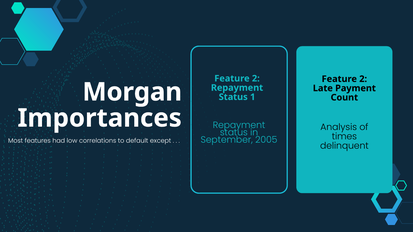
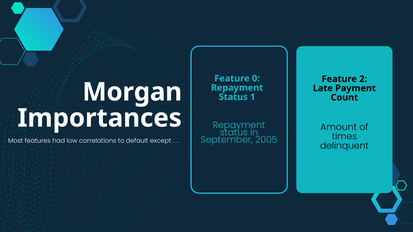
2: 2 -> 0 (256, 79)
Analysis: Analysis -> Amount (339, 127)
